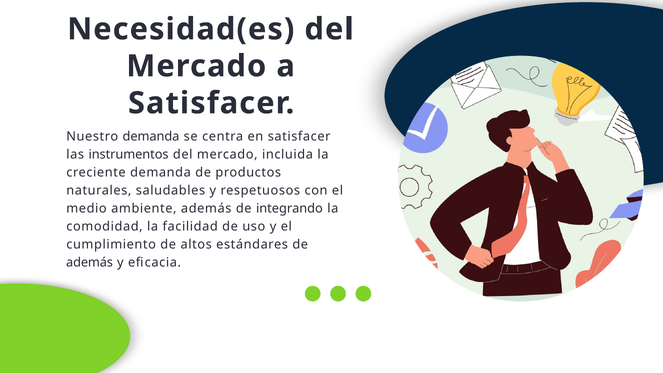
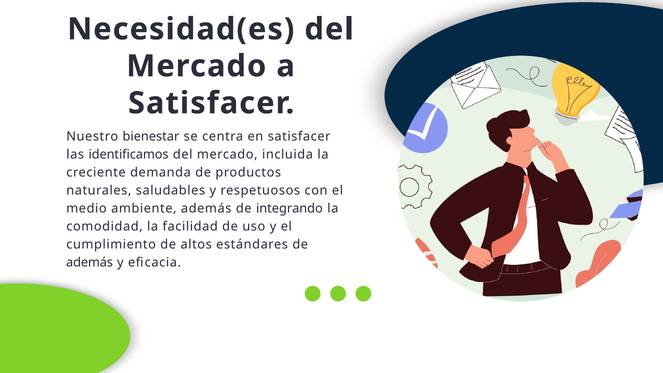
Nuestro demanda: demanda -> bienestar (151, 136)
instrumentos: instrumentos -> identificamos (129, 154)
